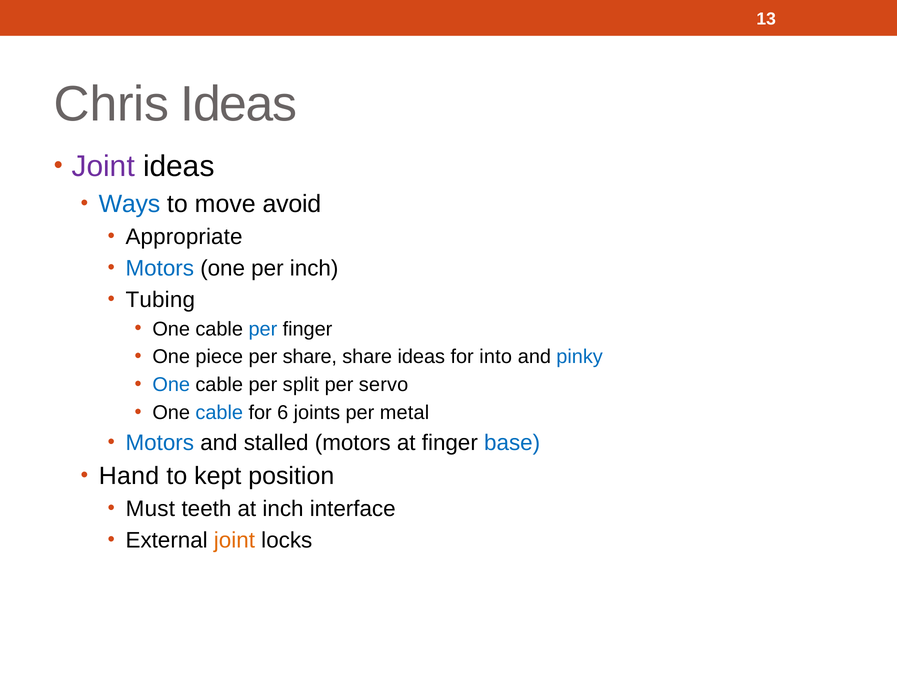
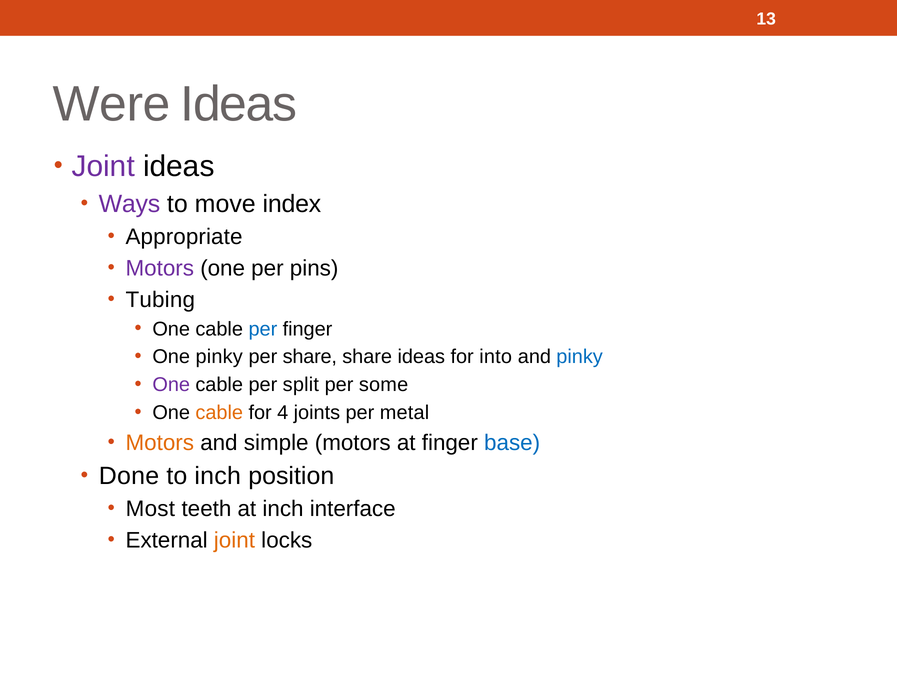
Chris: Chris -> Were (112, 104)
Ways colour: blue -> purple (129, 204)
avoid: avoid -> index (292, 204)
Motors colour: blue -> purple (160, 268)
per inch: inch -> pins (314, 268)
One piece: piece -> pinky (219, 357)
One colour: blue -> purple (171, 385)
servo: servo -> some (384, 385)
cable colour: blue -> orange (219, 412)
6: 6 -> 4 (283, 412)
Motors colour: blue -> orange (160, 442)
stalled: stalled -> simple (276, 442)
Hand: Hand -> Done (129, 476)
to kept: kept -> inch (218, 476)
Must: Must -> Most (150, 509)
